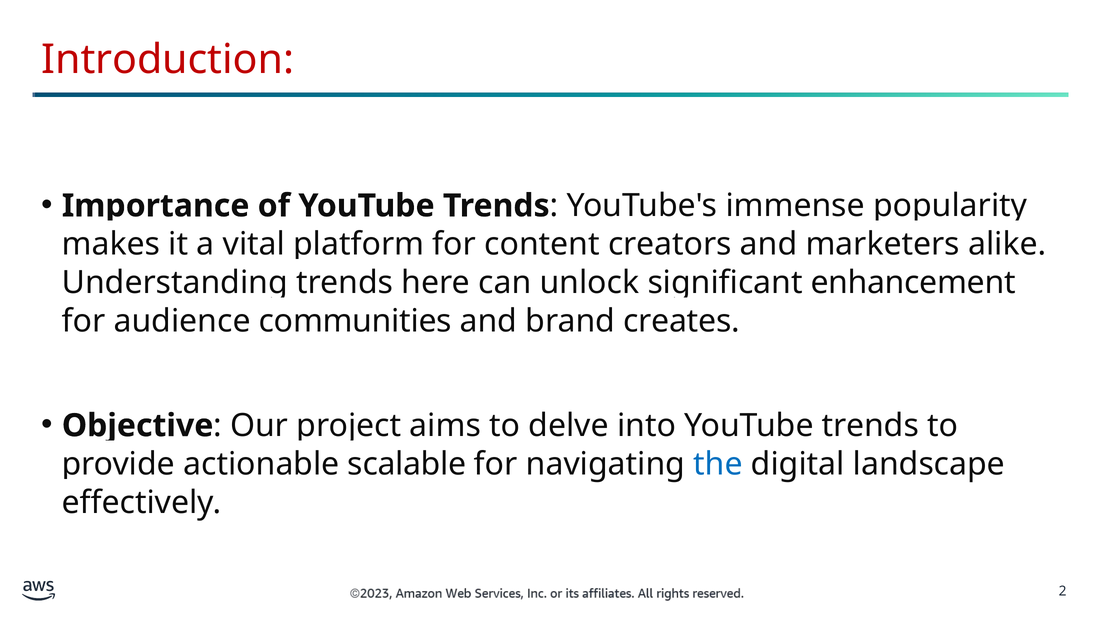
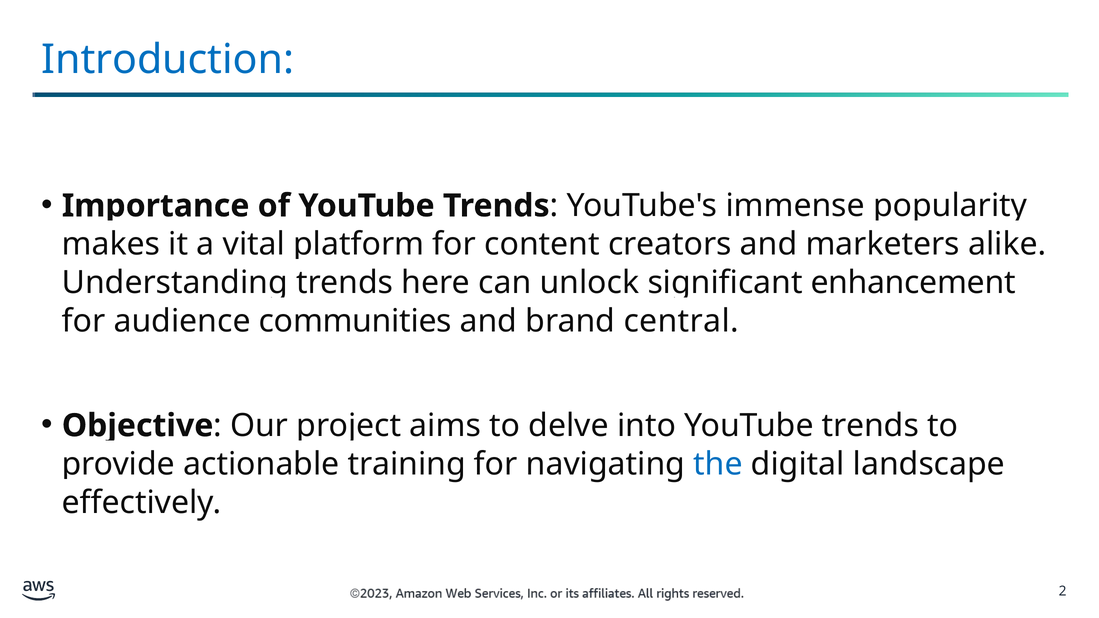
Introduction colour: red -> blue (168, 60)
creates: creates -> central (681, 321)
scalable: scalable -> training (407, 464)
